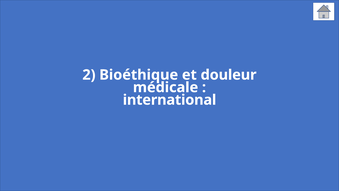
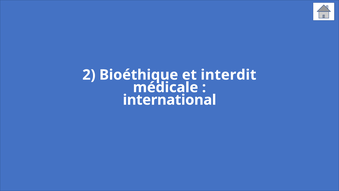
douleur: douleur -> interdit (228, 75)
